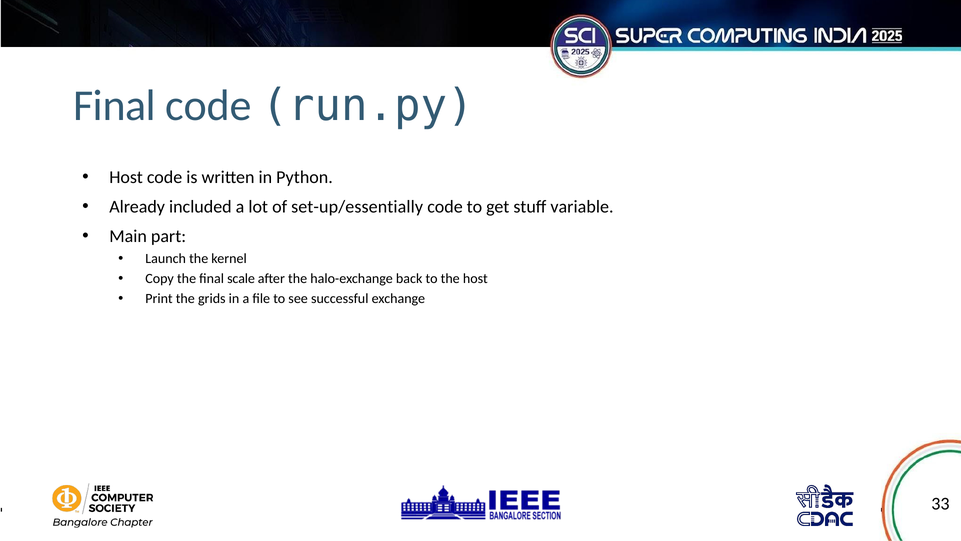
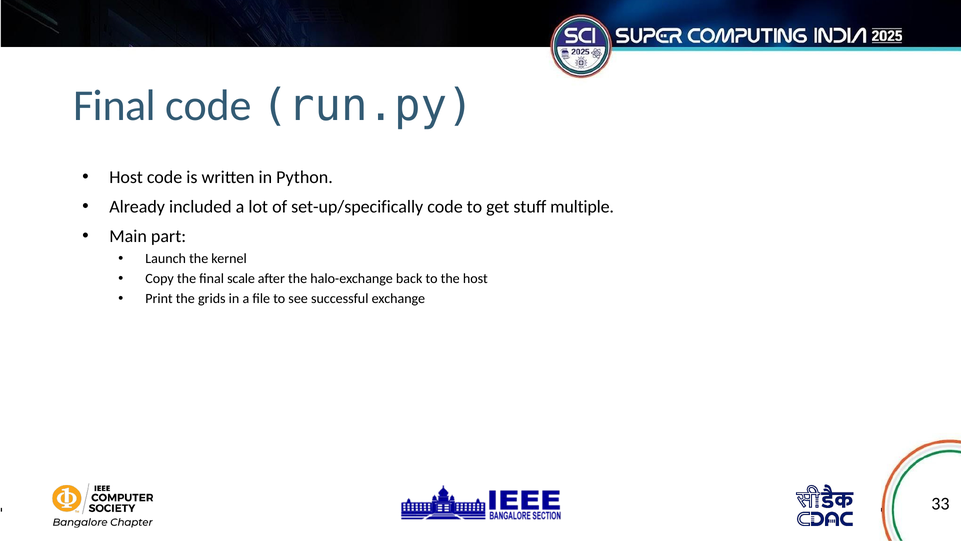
set-up/essentially: set-up/essentially -> set-up/specifically (357, 206)
variable: variable -> multiple (582, 206)
